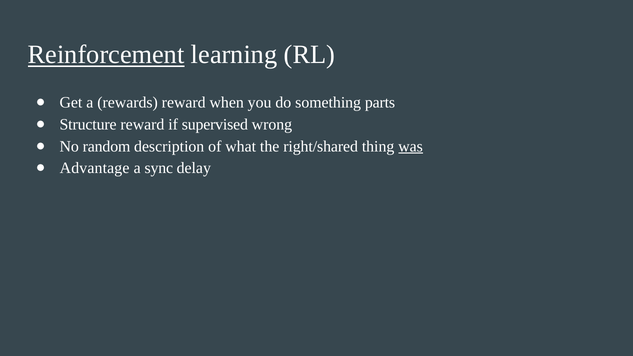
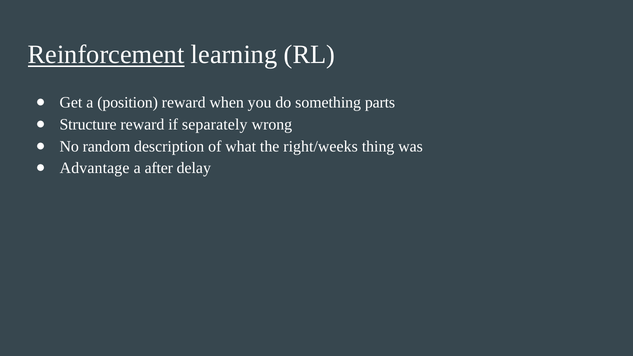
rewards: rewards -> position (128, 103)
supervised: supervised -> separately (215, 125)
right/shared: right/shared -> right/weeks (321, 146)
was underline: present -> none (411, 146)
sync: sync -> after (159, 168)
